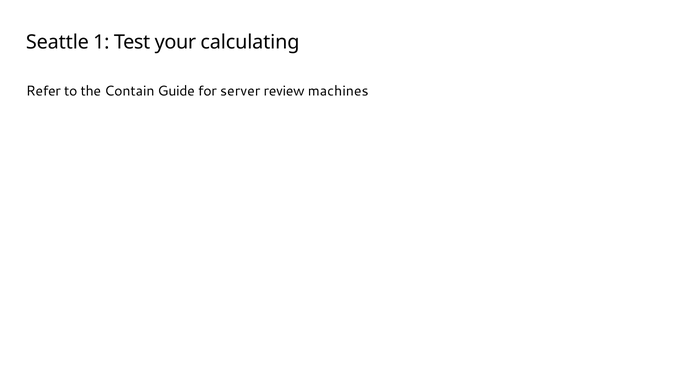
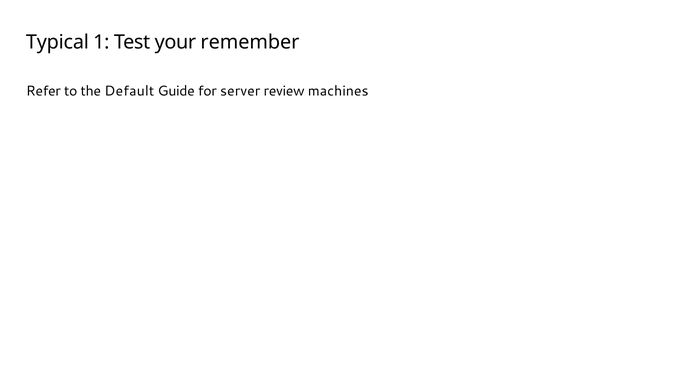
Seattle: Seattle -> Typical (57, 42)
calculating: calculating -> remember (250, 42)
Contain: Contain -> Default (129, 91)
